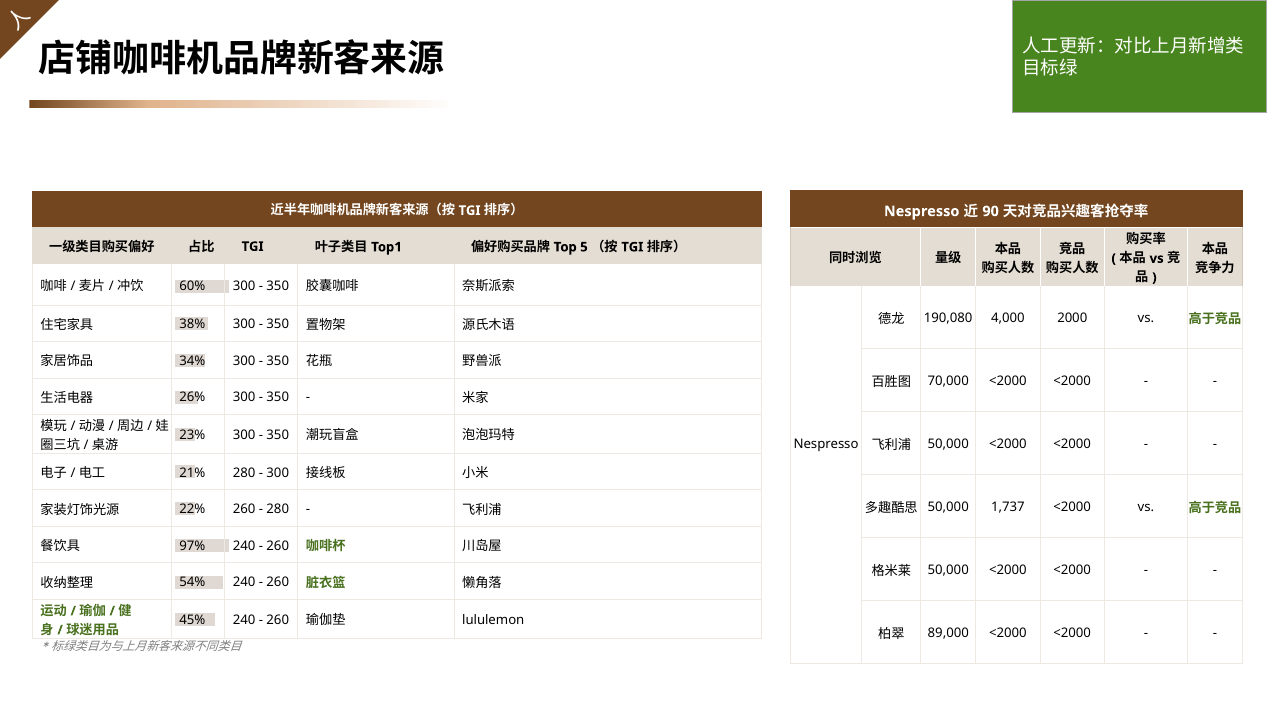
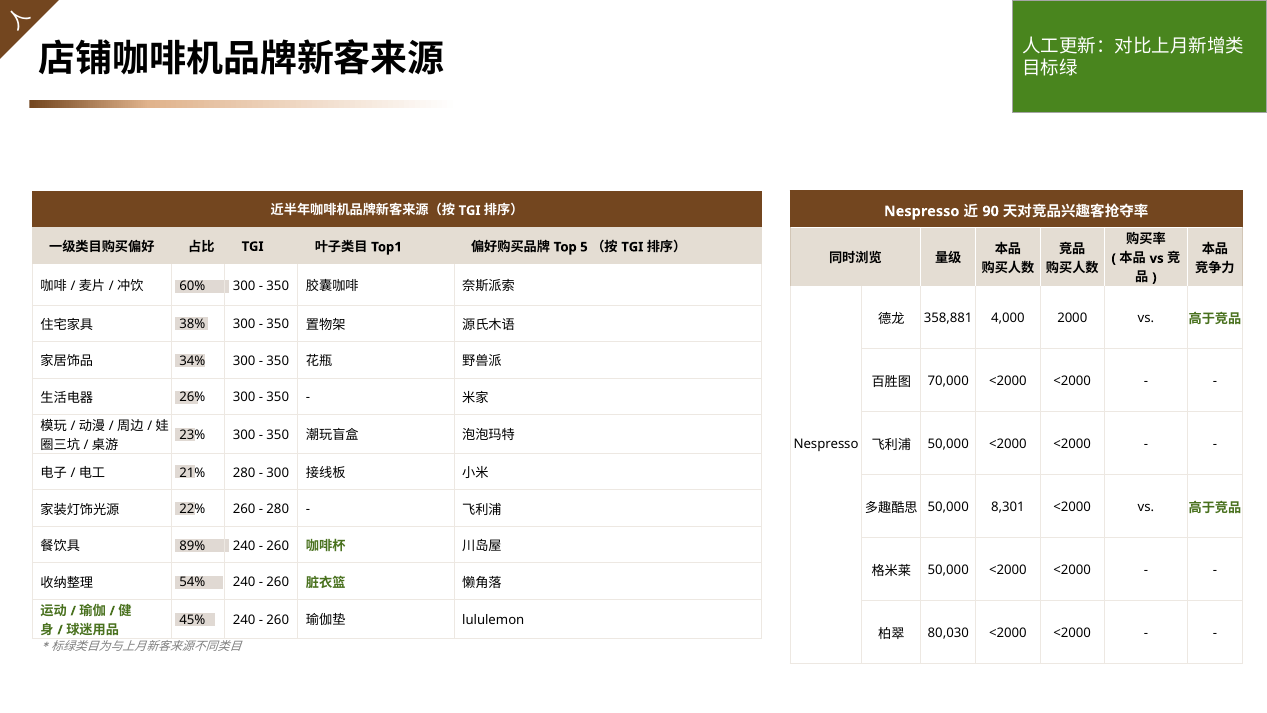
190,080: 190,080 -> 358,881 (948, 318)
1,737: 1,737 -> 8,301 (1008, 507)
97%: 97% -> 89% (192, 546)
89,000: 89,000 -> 80,030 (948, 633)
